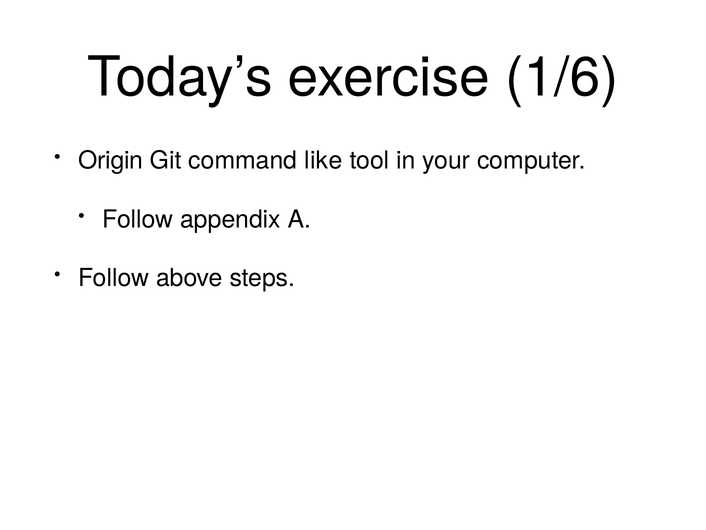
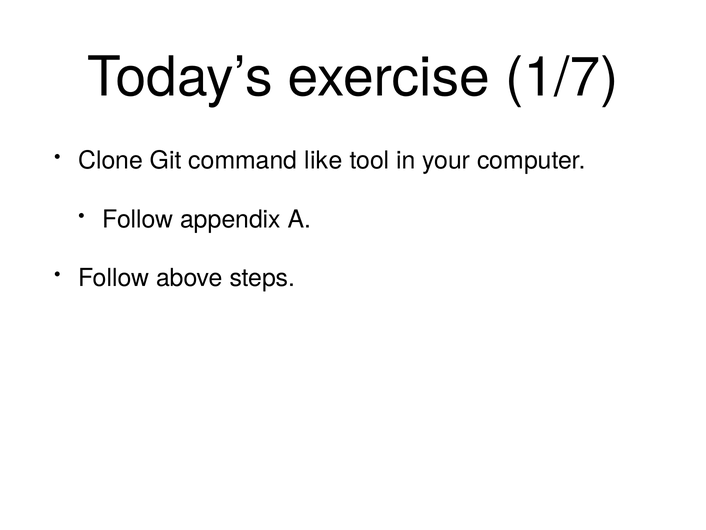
1/6: 1/6 -> 1/7 (562, 77)
Origin: Origin -> Clone (111, 160)
